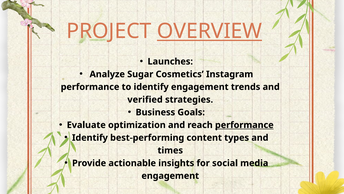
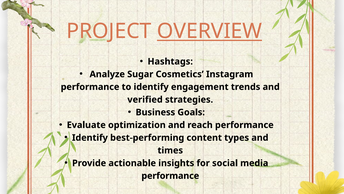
Launches: Launches -> Hashtags (170, 61)
performance underline: present -> none (244, 125)
engagement: engagement -> performance (170, 175)
